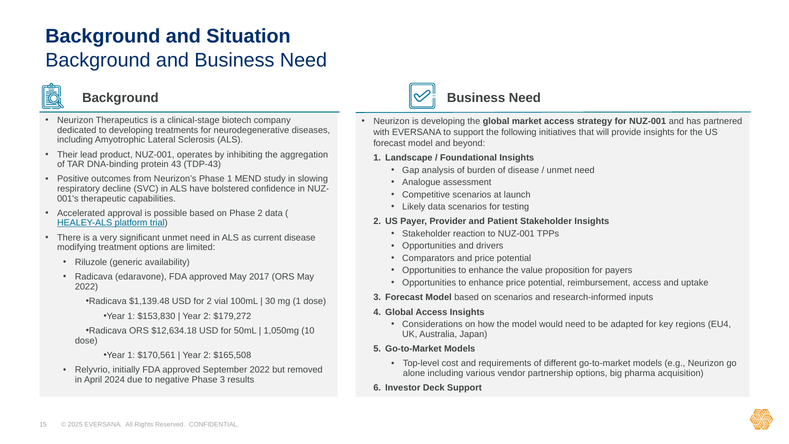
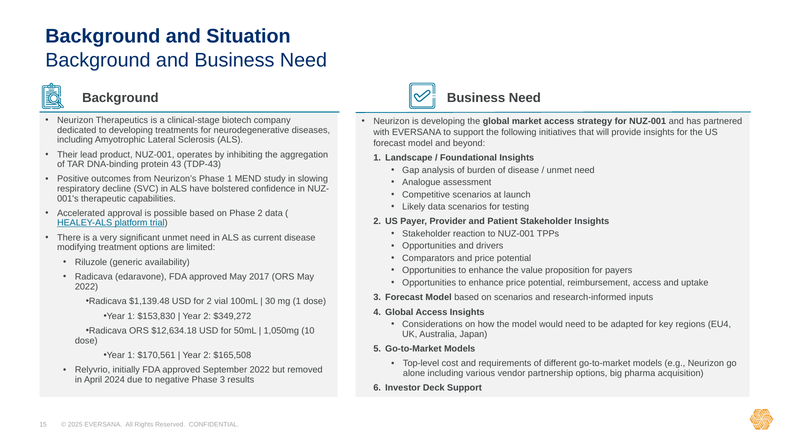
$179,272: $179,272 -> $349,272 (232, 316)
